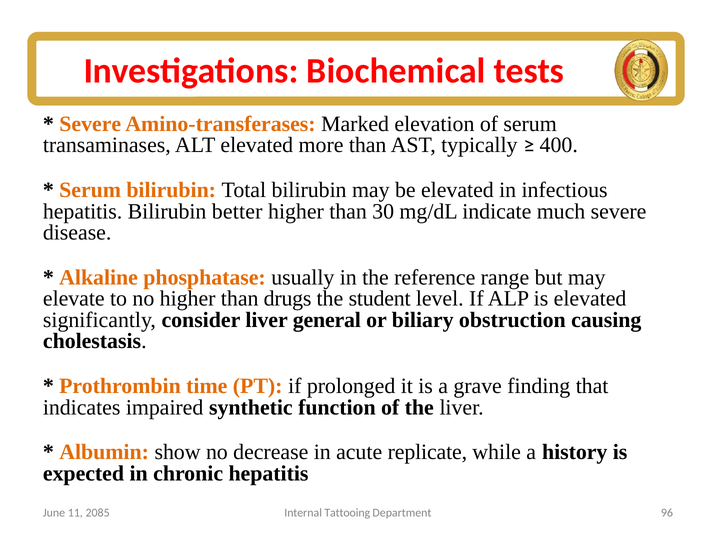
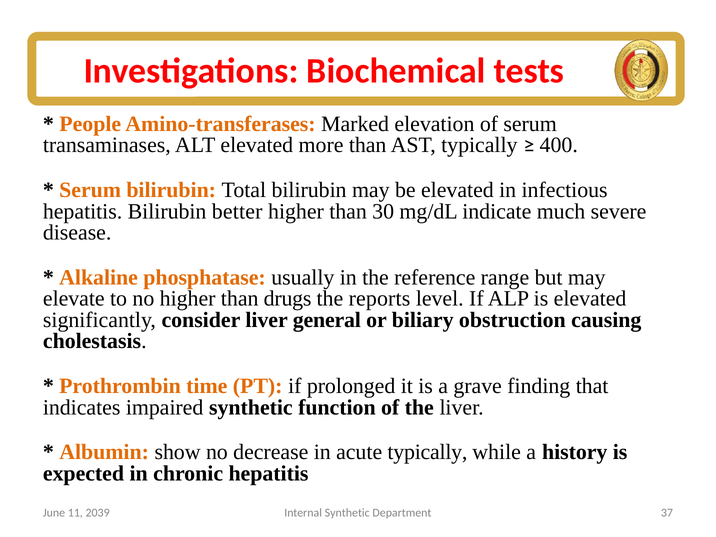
Severe: Severe -> People (90, 124)
student: student -> reports (379, 299)
acute replicate: replicate -> typically (427, 452)
2085: 2085 -> 2039 (98, 513)
Internal Tattooing: Tattooing -> Synthetic (347, 513)
96: 96 -> 37 (667, 513)
